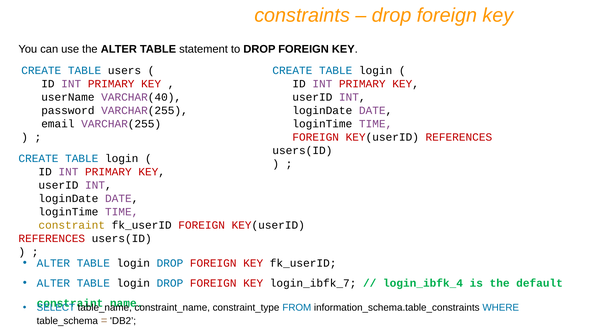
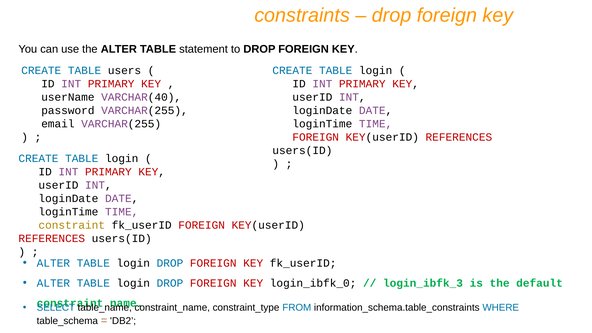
login_ibfk_7: login_ibfk_7 -> login_ibfk_0 (313, 283)
login_ibfk_4: login_ibfk_4 -> login_ibfk_3 (423, 283)
